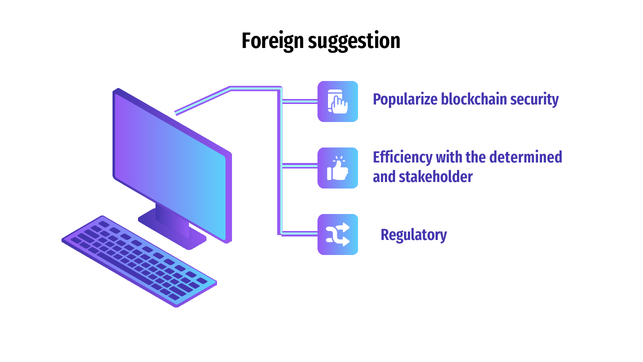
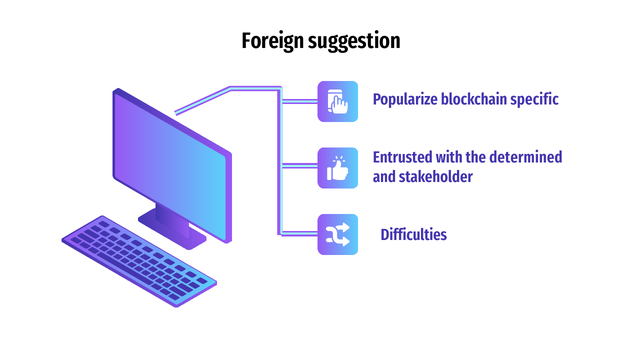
security: security -> specific (535, 99)
Efficiency: Efficiency -> Entrusted (403, 157)
Regulatory: Regulatory -> Difficulties (414, 235)
